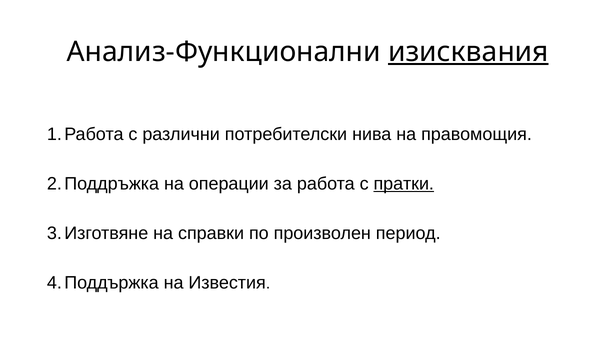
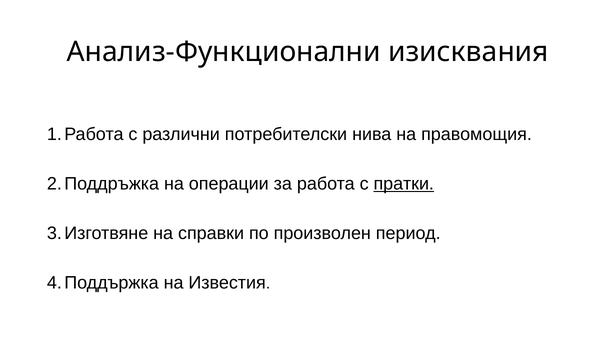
изисквания underline: present -> none (468, 52)
